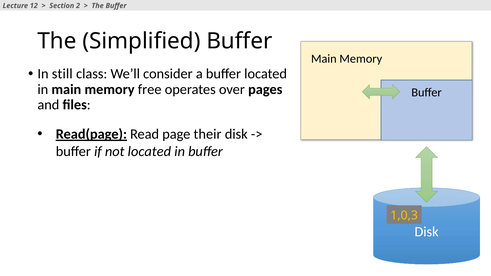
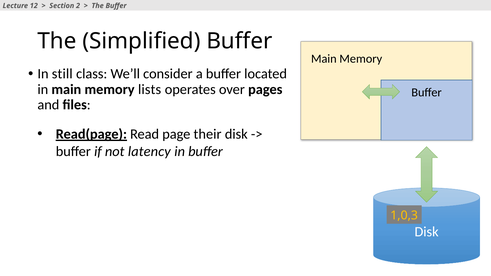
free: free -> lists (150, 89)
not located: located -> latency (149, 151)
